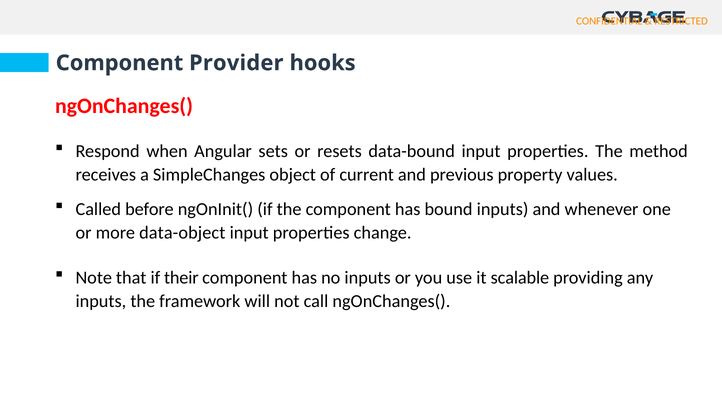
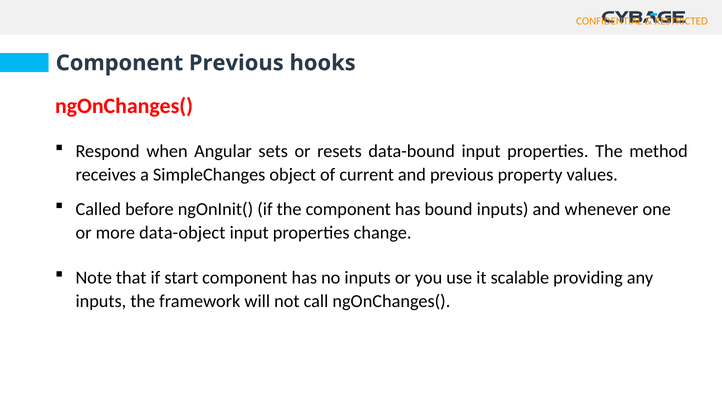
Component Provider: Provider -> Previous (236, 63)
their: their -> start (181, 278)
